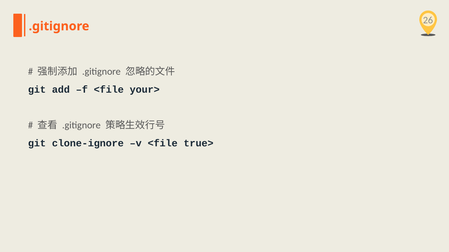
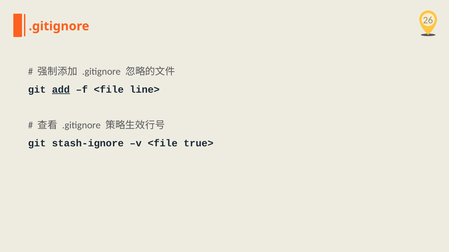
add underline: none -> present (61, 90)
your>: your> -> line> (145, 90)
clone-ignore: clone-ignore -> stash-ignore (88, 144)
